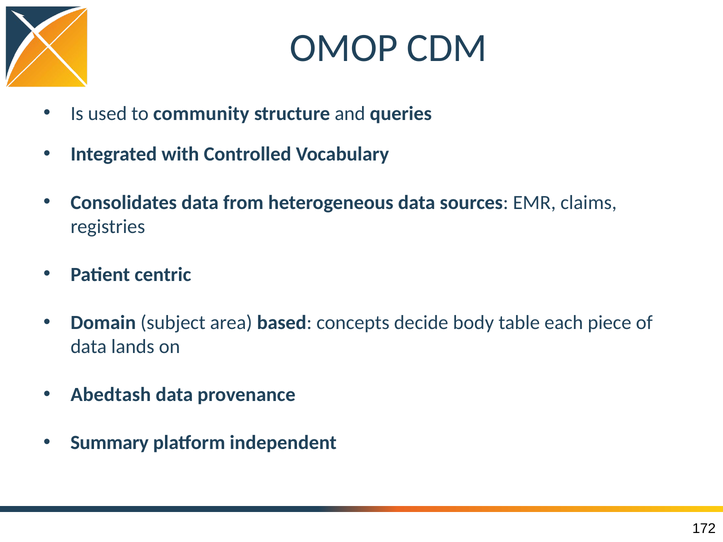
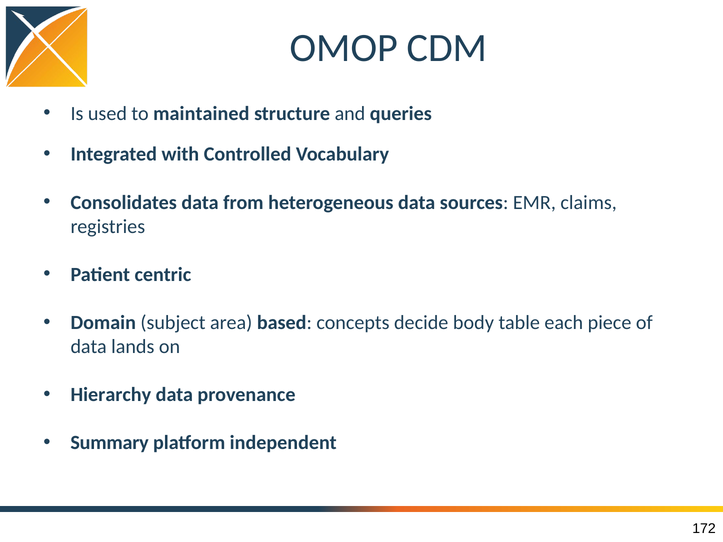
community: community -> maintained (201, 113)
Abedtash: Abedtash -> Hierarchy (111, 395)
